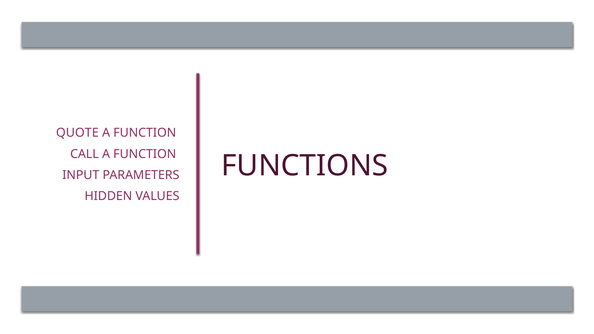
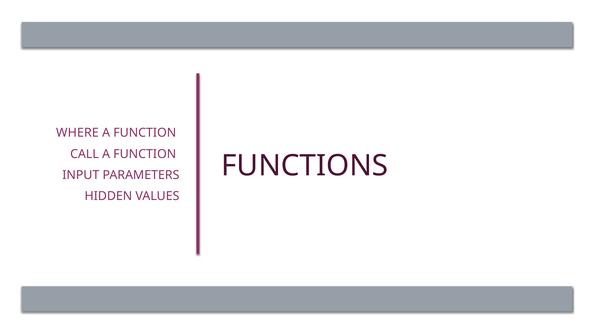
QUOTE: QUOTE -> WHERE (77, 133)
